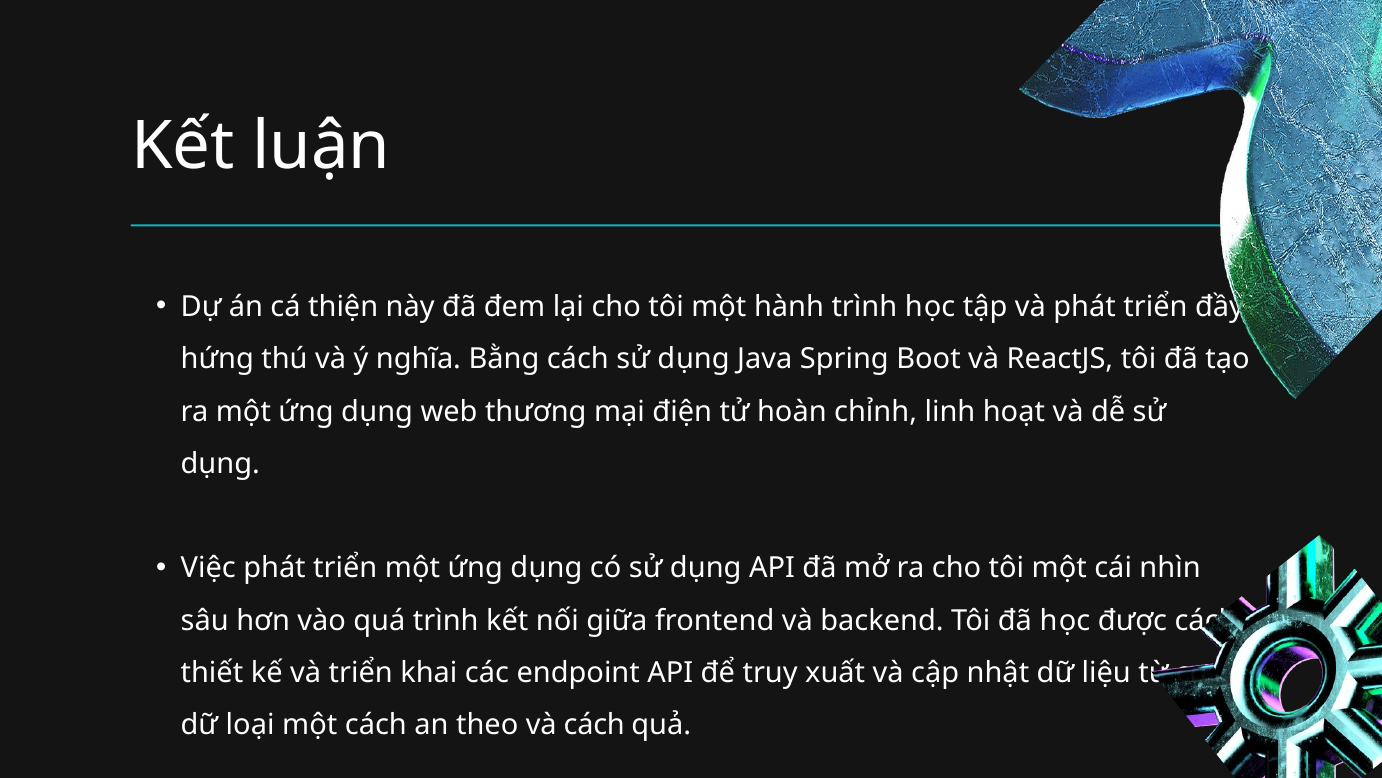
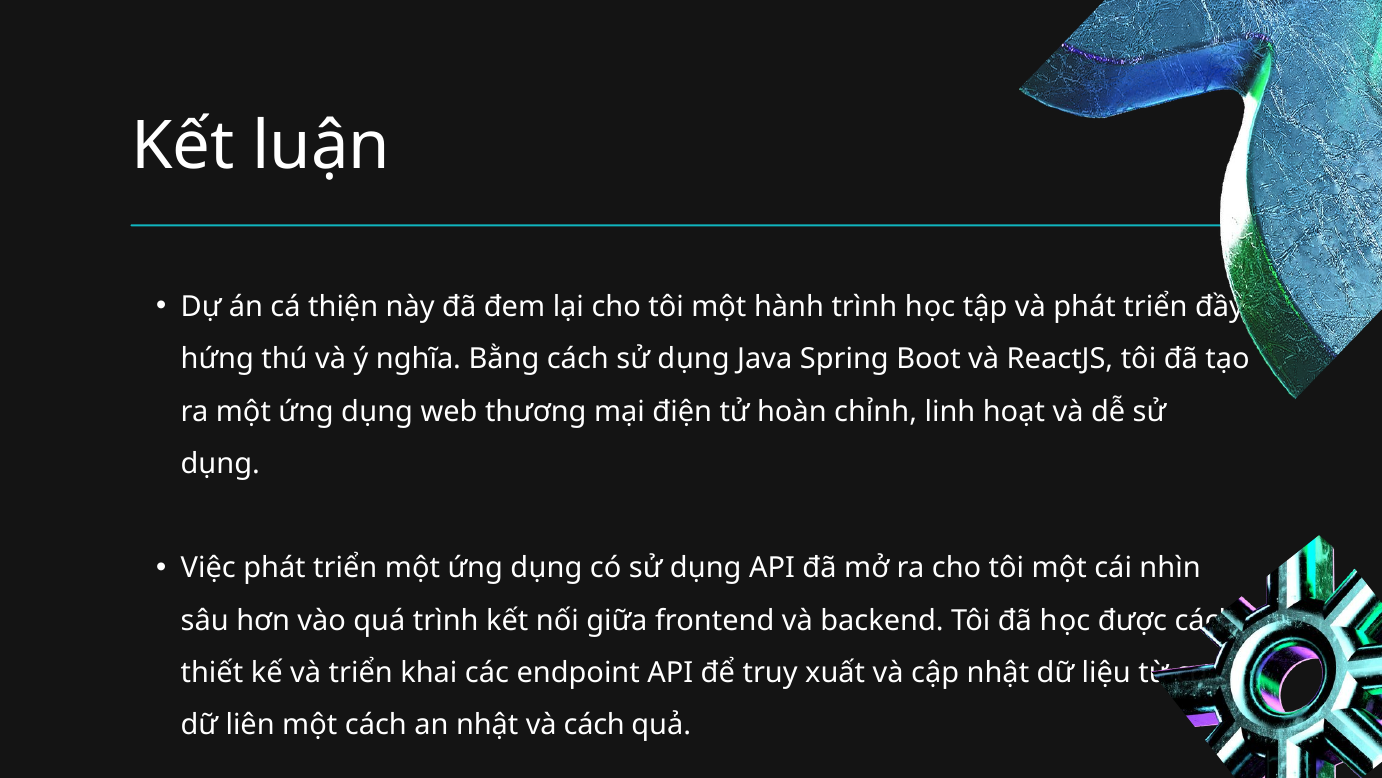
loại: loại -> liên (250, 725)
an theo: theo -> nhật (487, 725)
